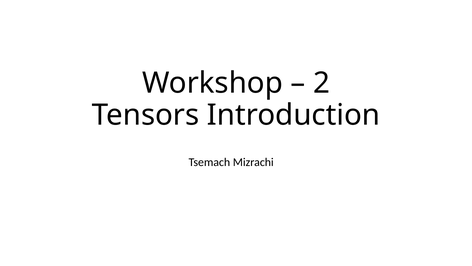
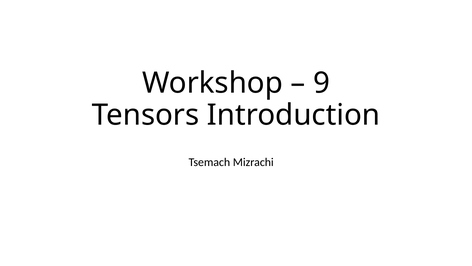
2: 2 -> 9 (321, 83)
